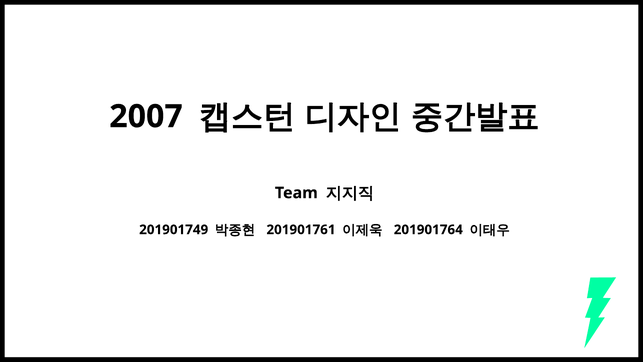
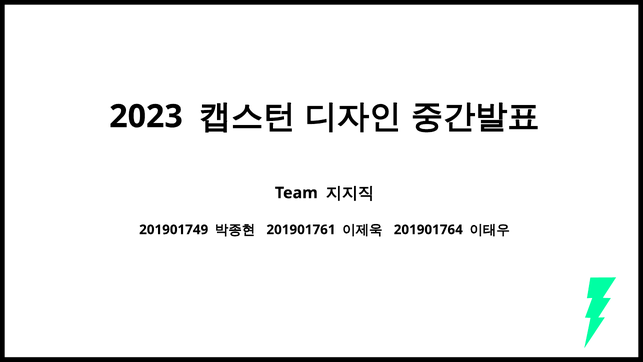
2007: 2007 -> 2023 (146, 116)
